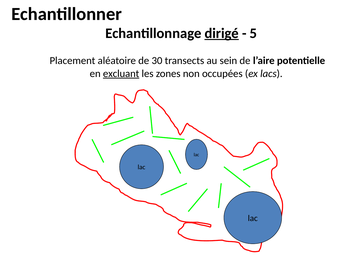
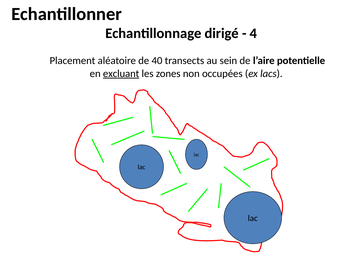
dirigé underline: present -> none (222, 33)
5: 5 -> 4 (253, 33)
30: 30 -> 40 (157, 61)
